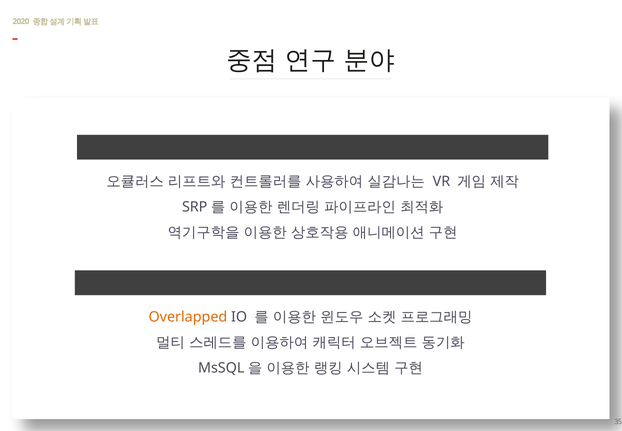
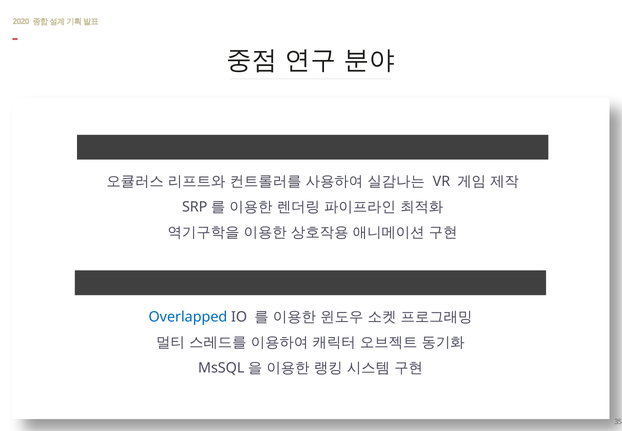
Overlapped colour: orange -> blue (188, 317)
